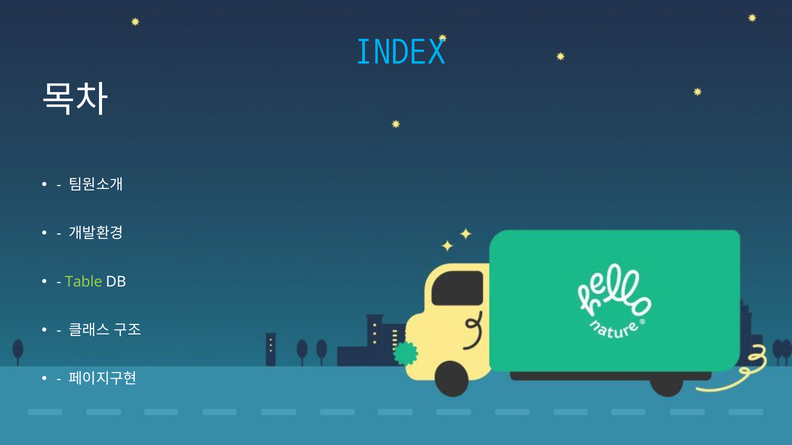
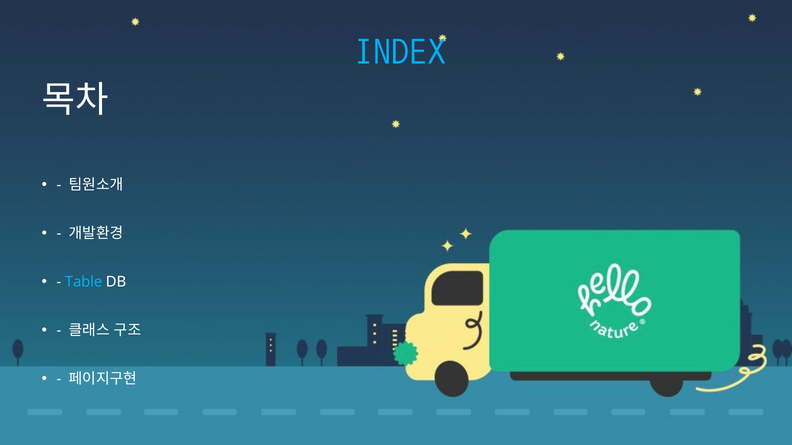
Table colour: light green -> light blue (84, 282)
